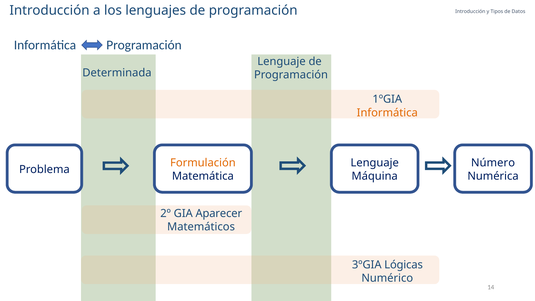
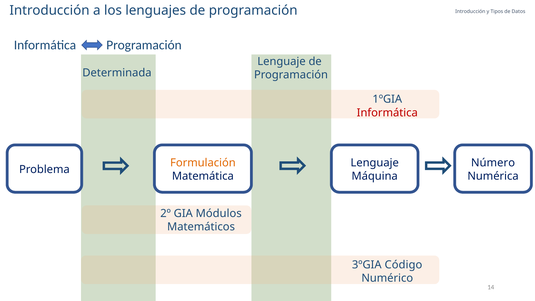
Informática colour: orange -> red (387, 113)
Aparecer: Aparecer -> Módulos (219, 214)
Lógicas: Lógicas -> Código (403, 265)
